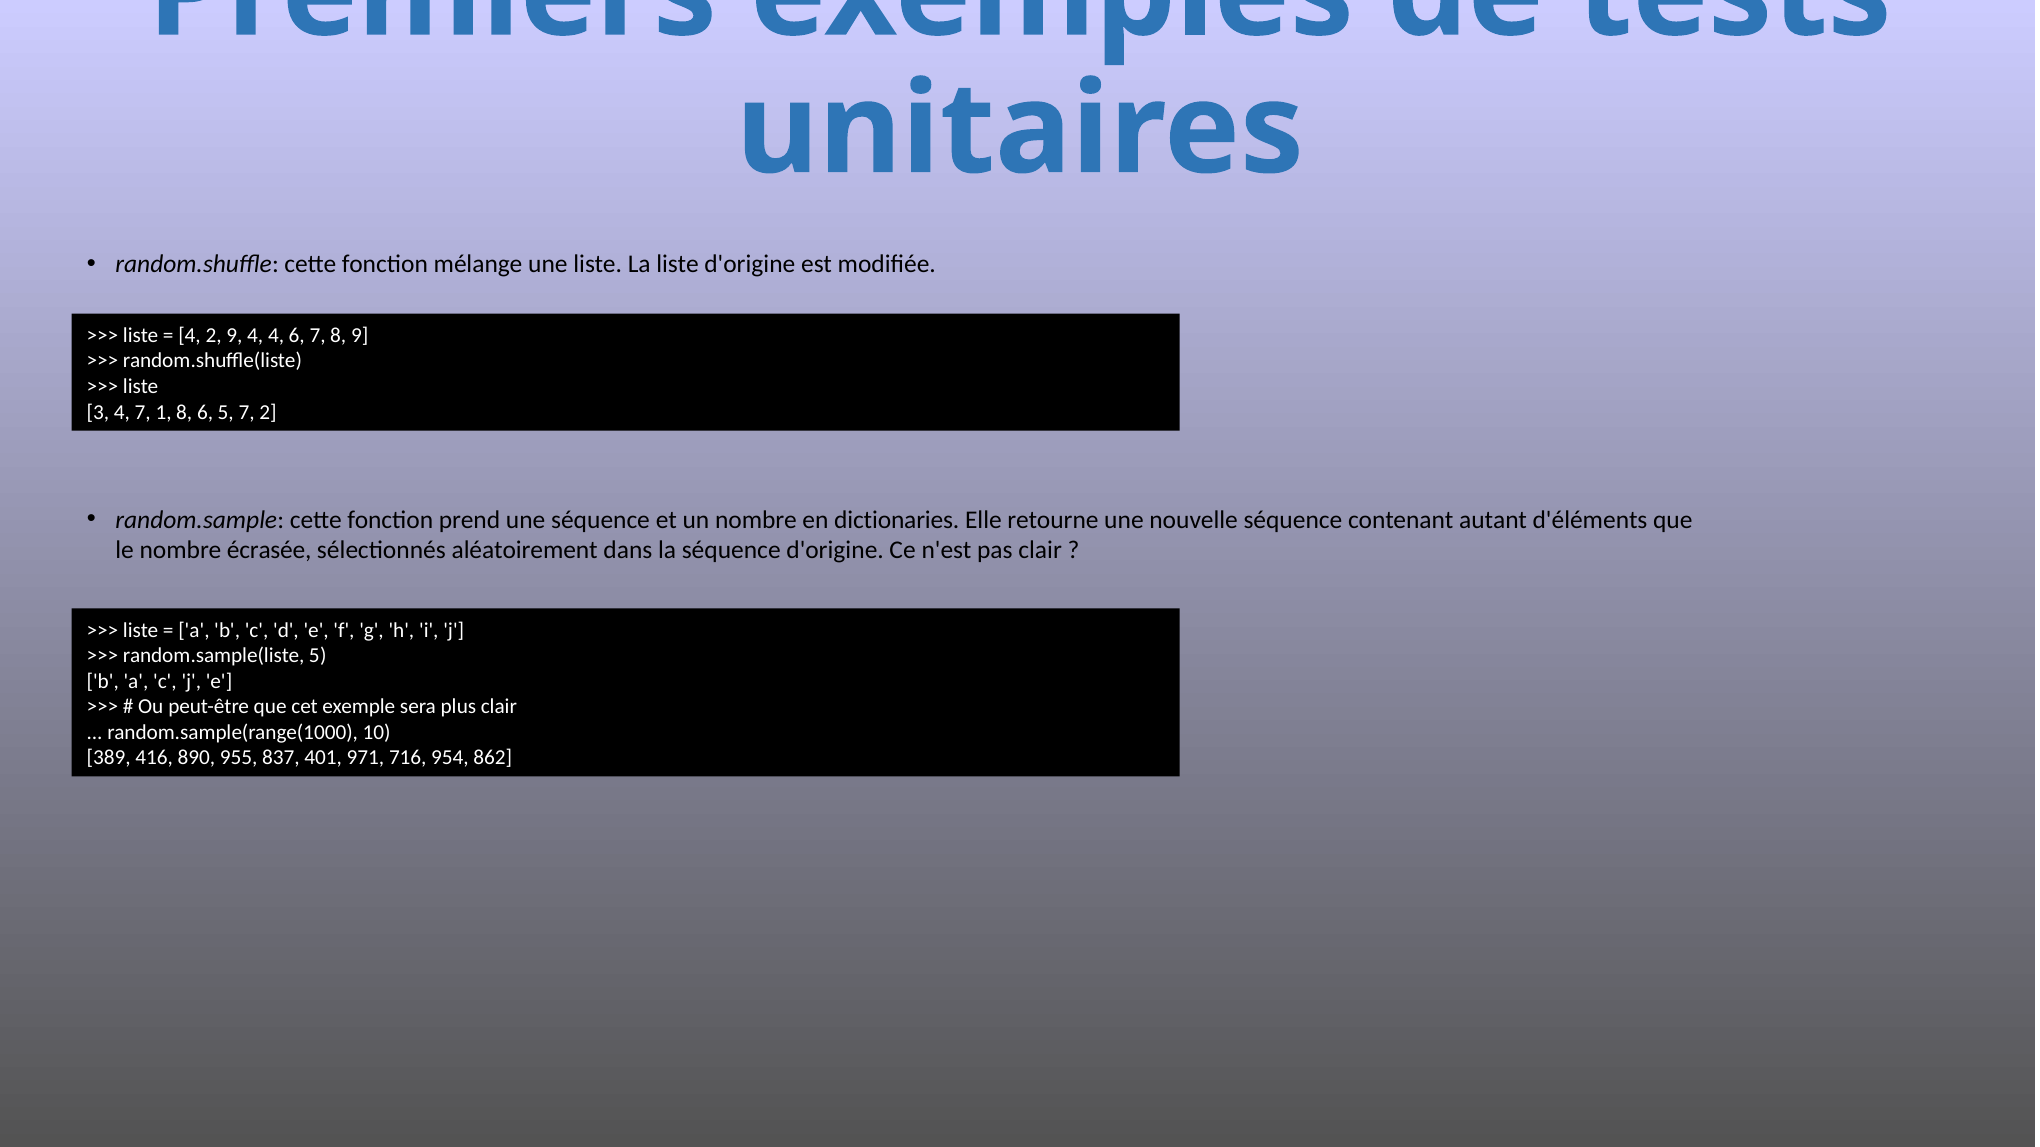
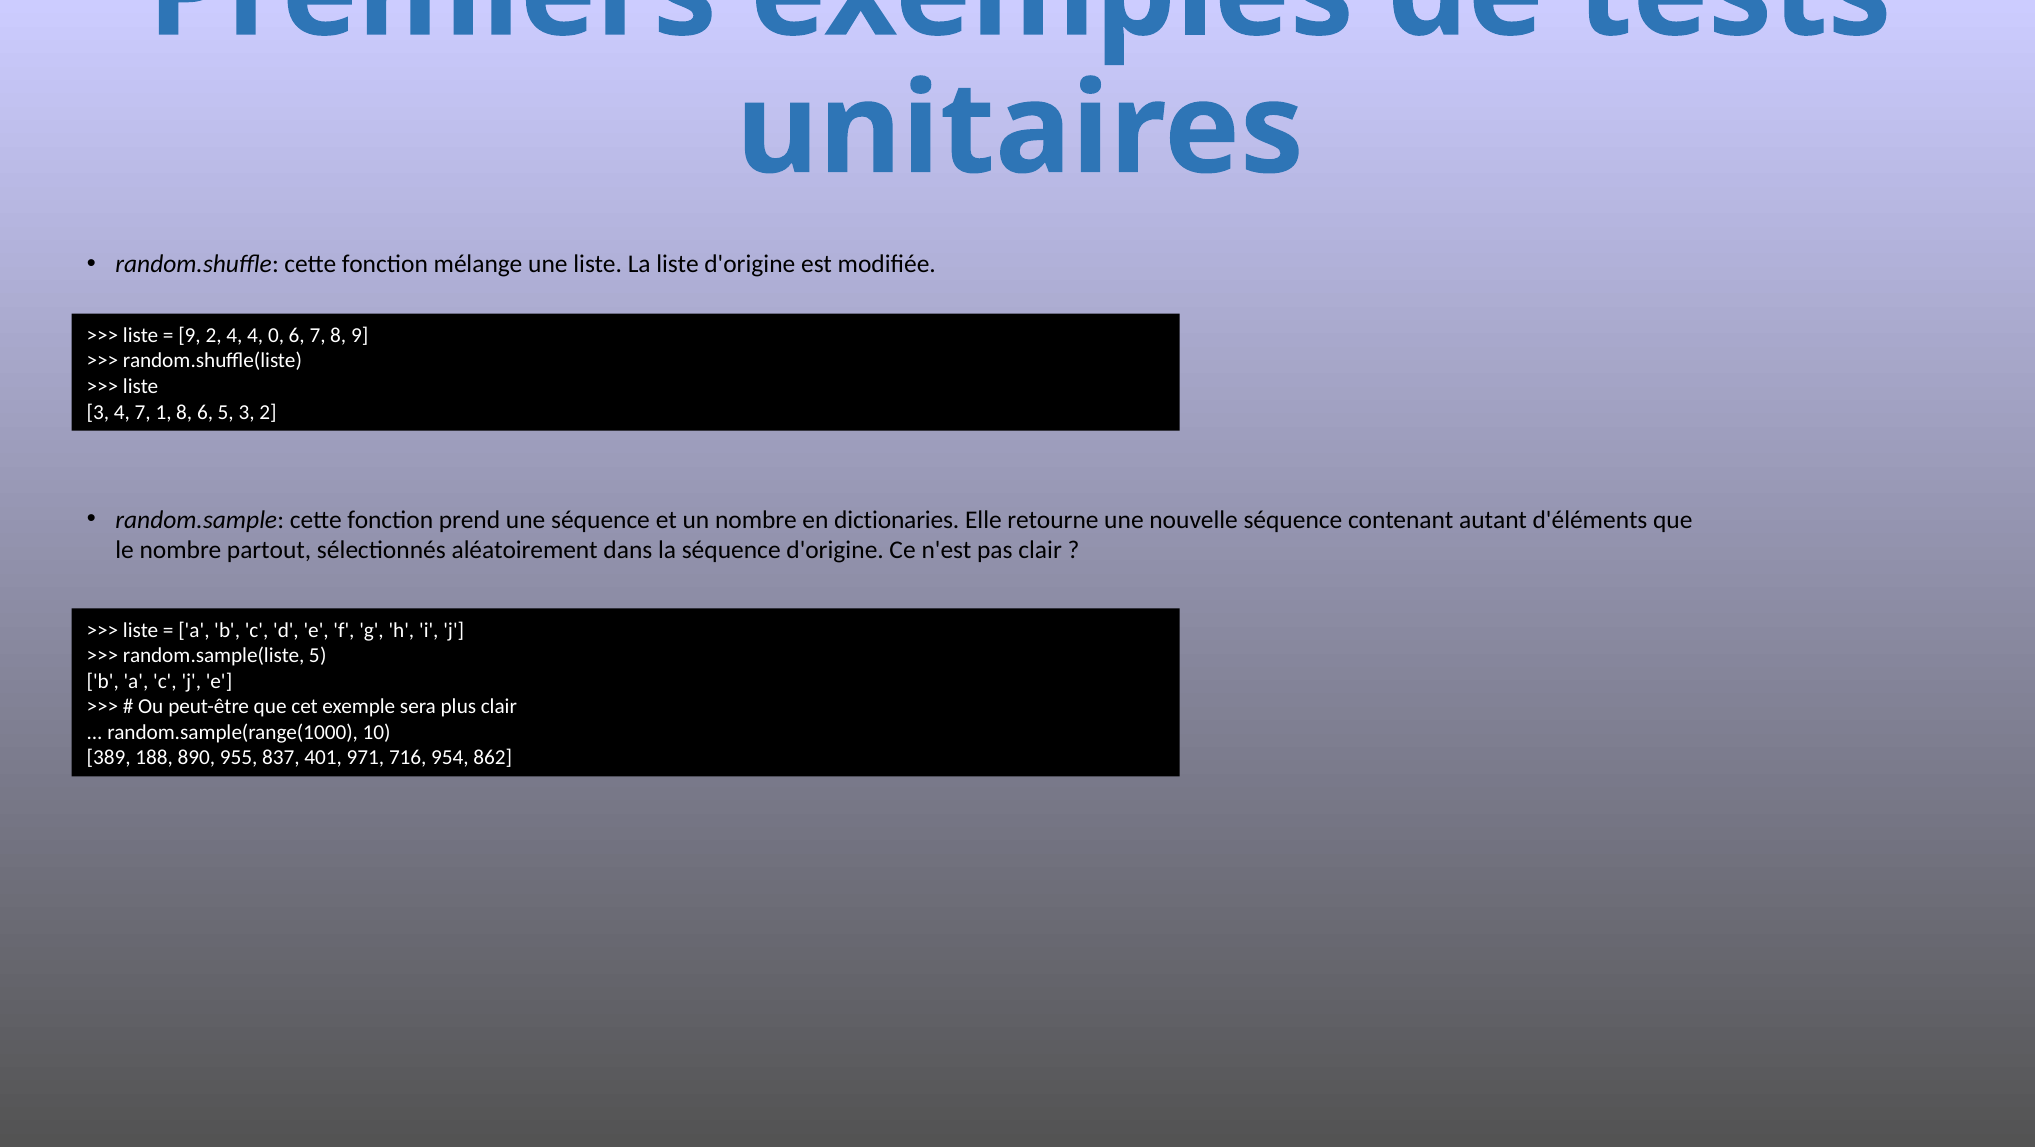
4: 4 -> 9 (189, 336)
2 9: 9 -> 4 (234, 336)
4 4: 4 -> 0 (276, 336)
5 7: 7 -> 3 (247, 412)
écrasée: écrasée -> partout (269, 551)
416: 416 -> 188 (154, 758)
